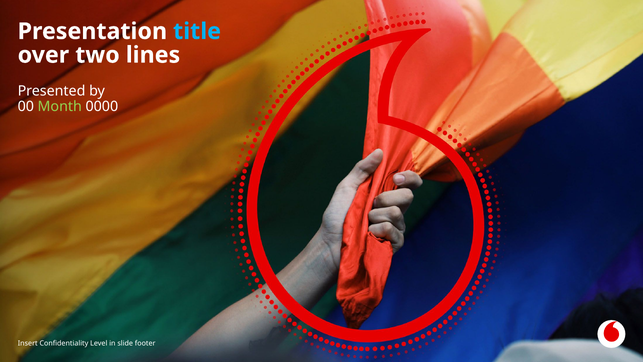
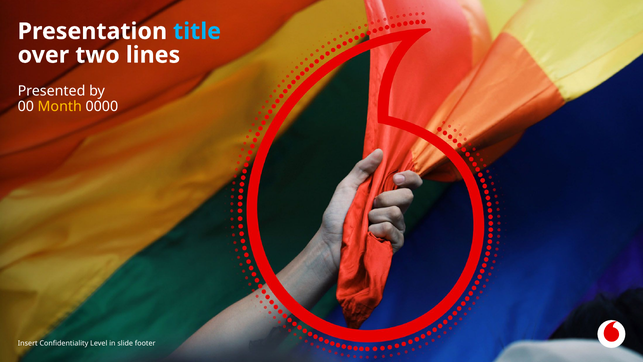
Month colour: light green -> yellow (60, 106)
